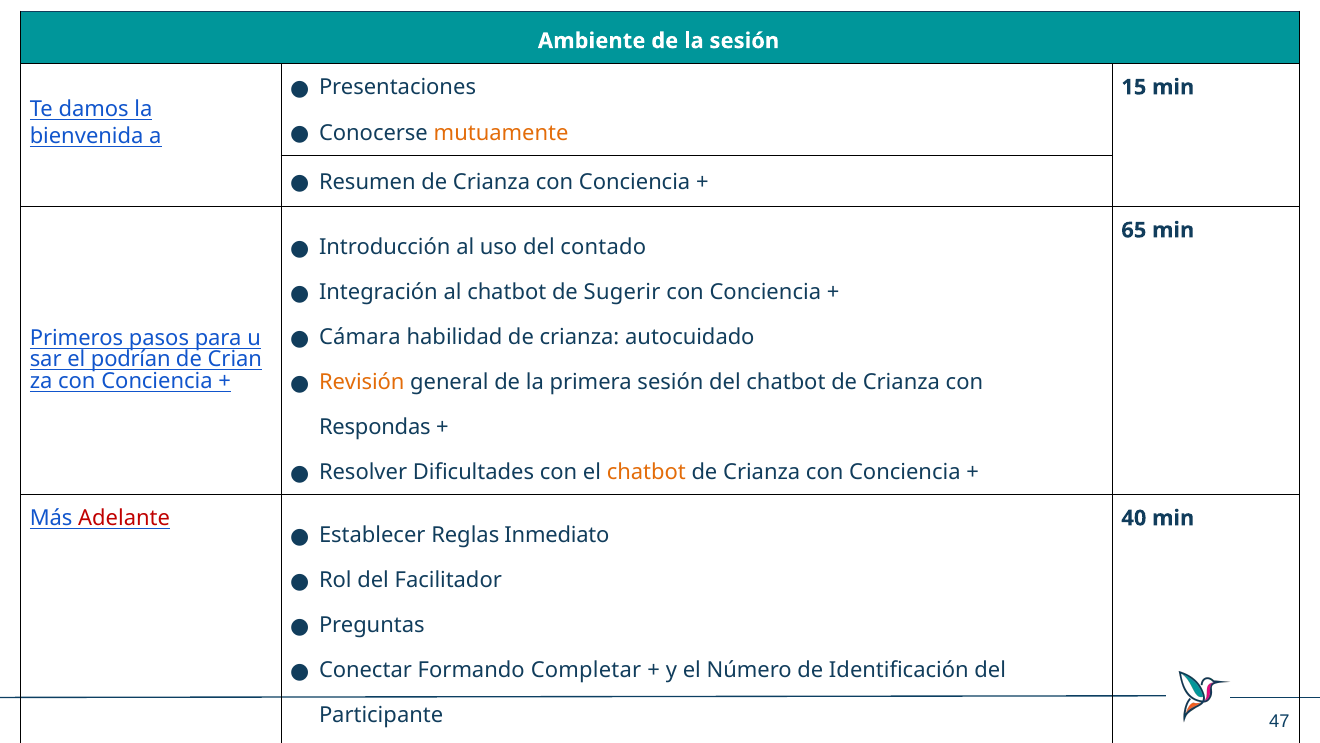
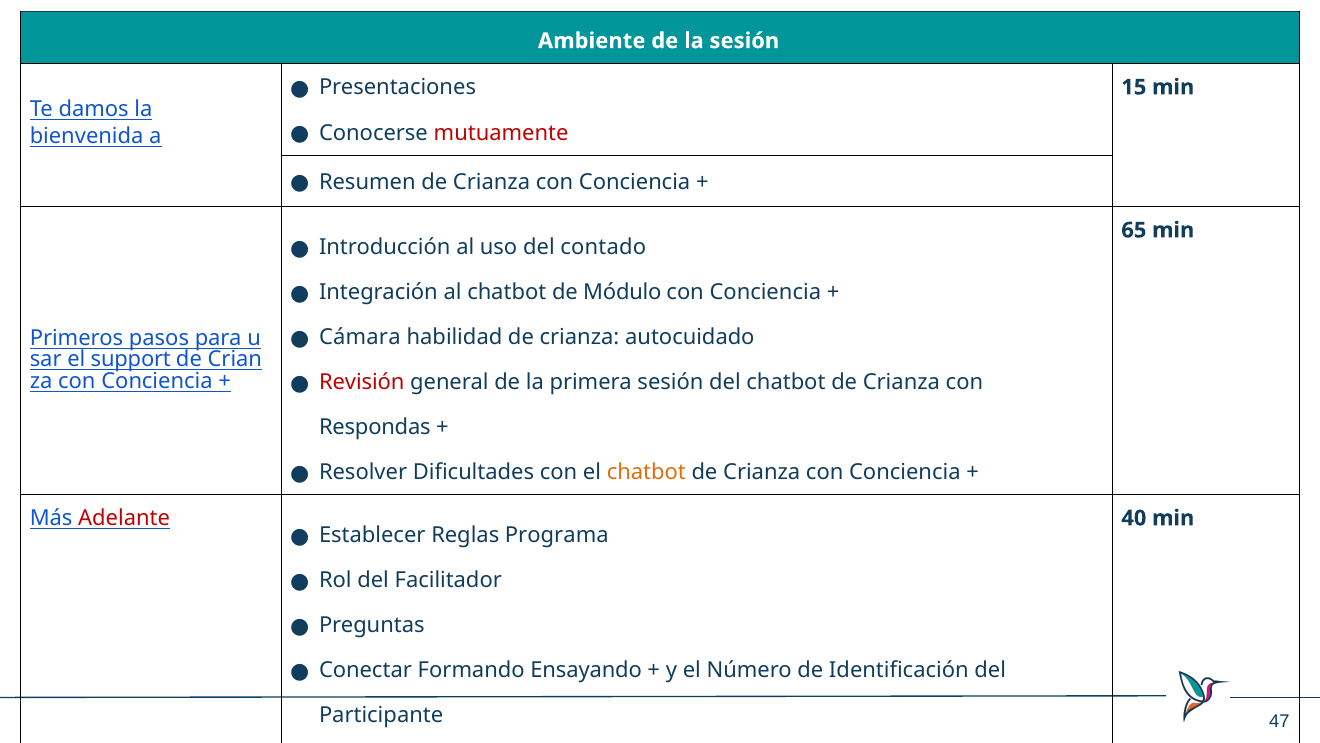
mutuamente colour: orange -> red (501, 133)
Sugerir: Sugerir -> Módulo (622, 292)
podrían: podrían -> support (131, 359)
Revisión colour: orange -> red (362, 382)
Inmediato: Inmediato -> Programa (557, 535)
Completar: Completar -> Ensayando (586, 669)
